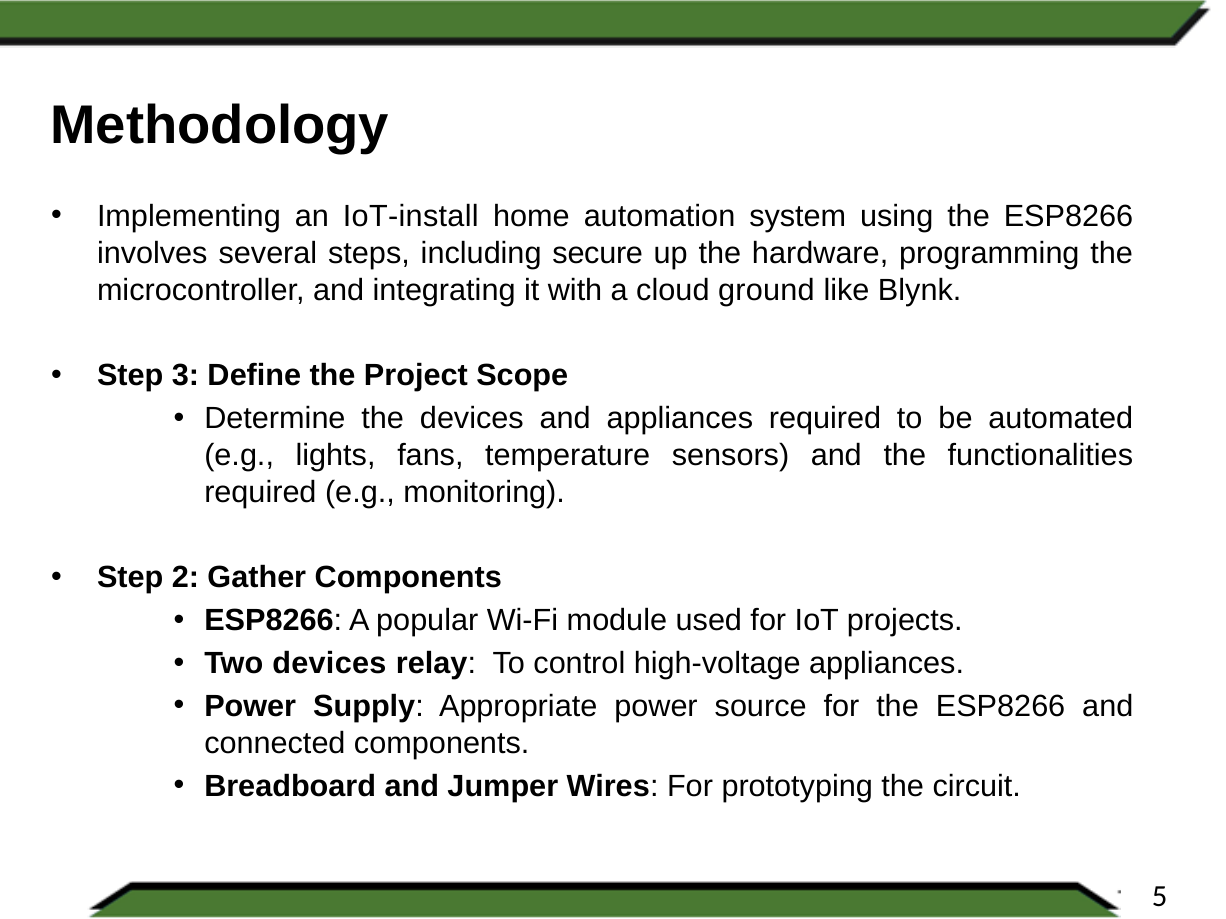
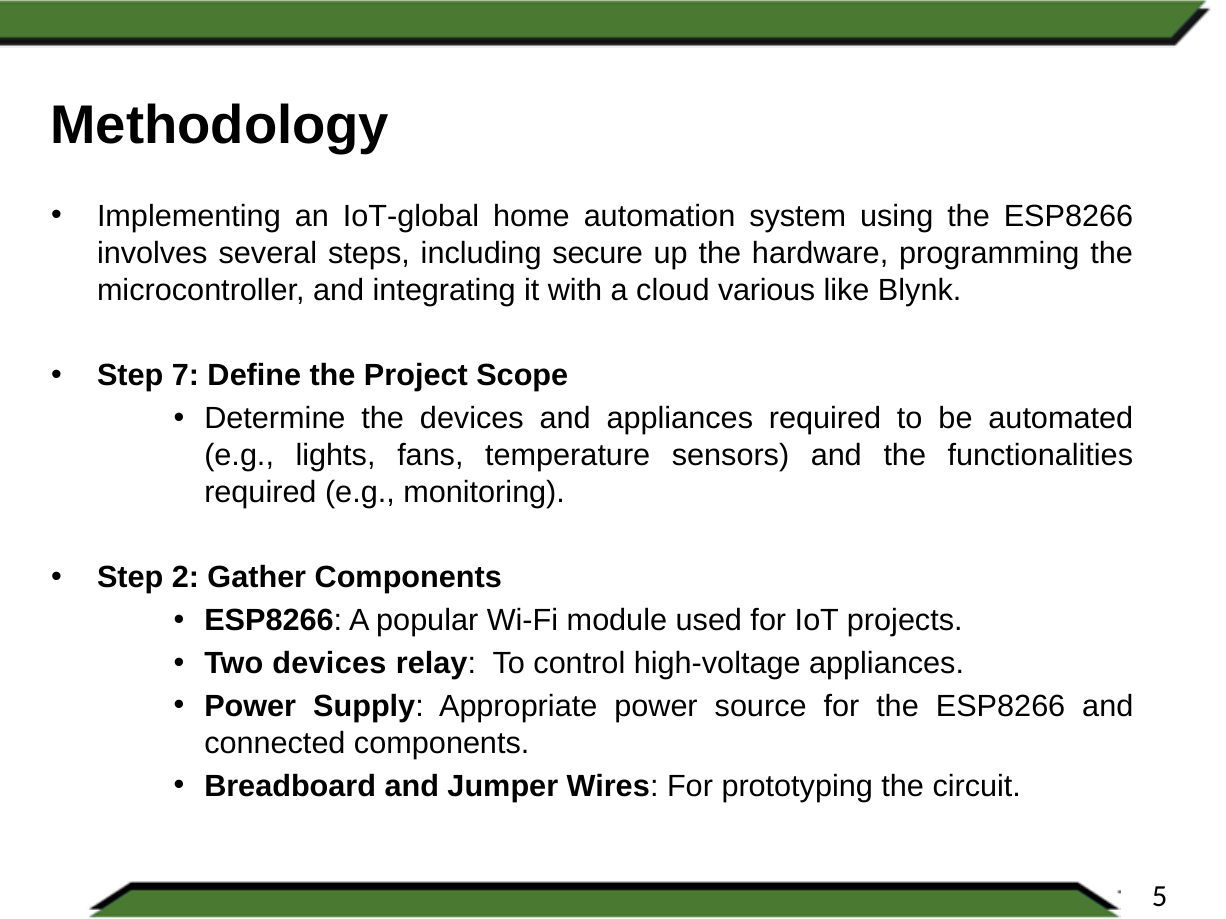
IoT-install: IoT-install -> IoT-global (411, 217)
ground: ground -> various (767, 290)
3: 3 -> 7 (185, 376)
